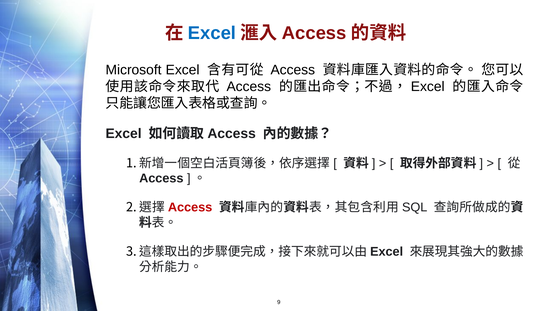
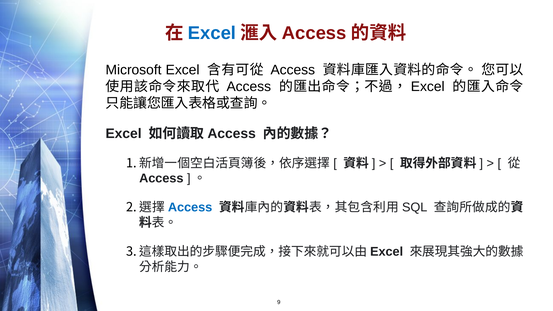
Access colour: red -> blue (190, 208)
